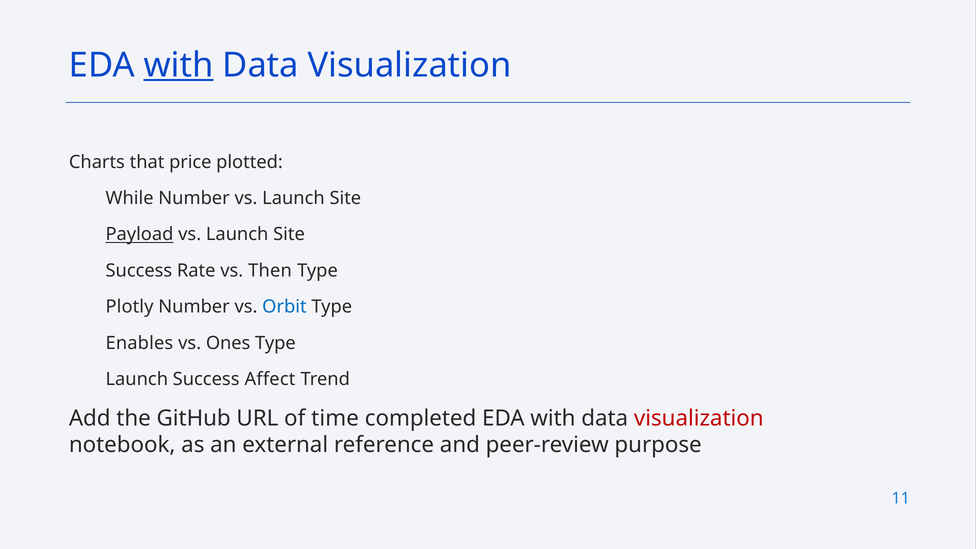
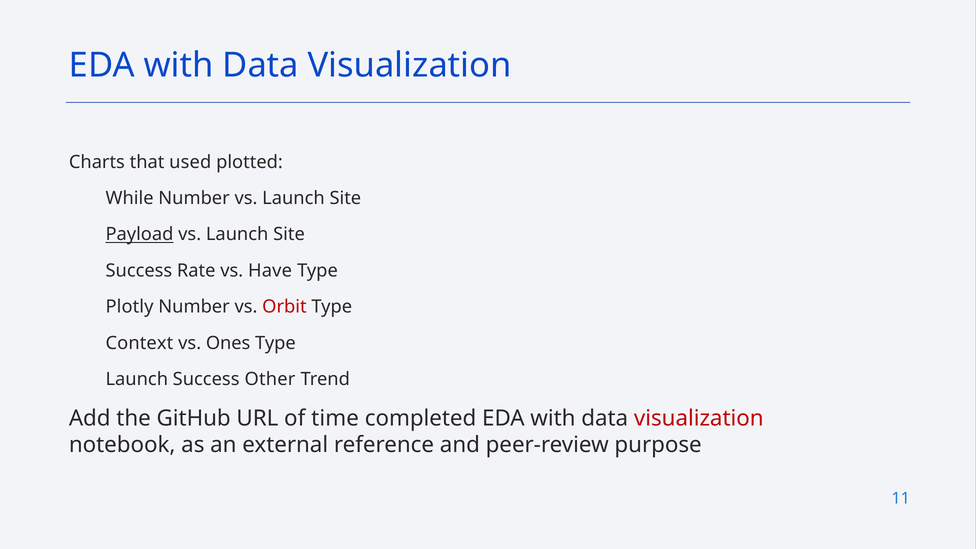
with underline: present -> none (179, 65)
price: price -> used (190, 162)
Then: Then -> Have (270, 271)
Orbit colour: blue -> red (284, 307)
Enables: Enables -> Context (139, 343)
Affect: Affect -> Other (270, 379)
